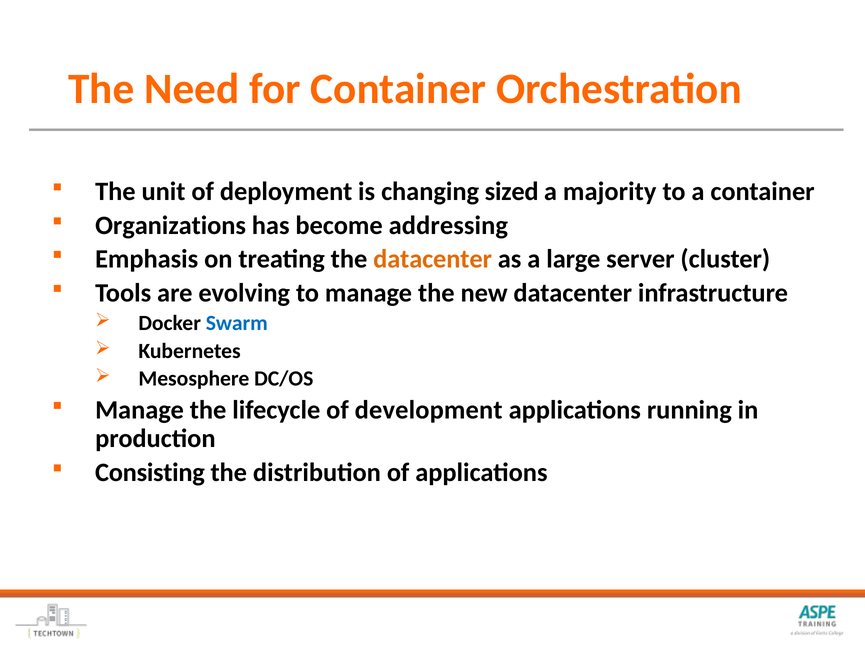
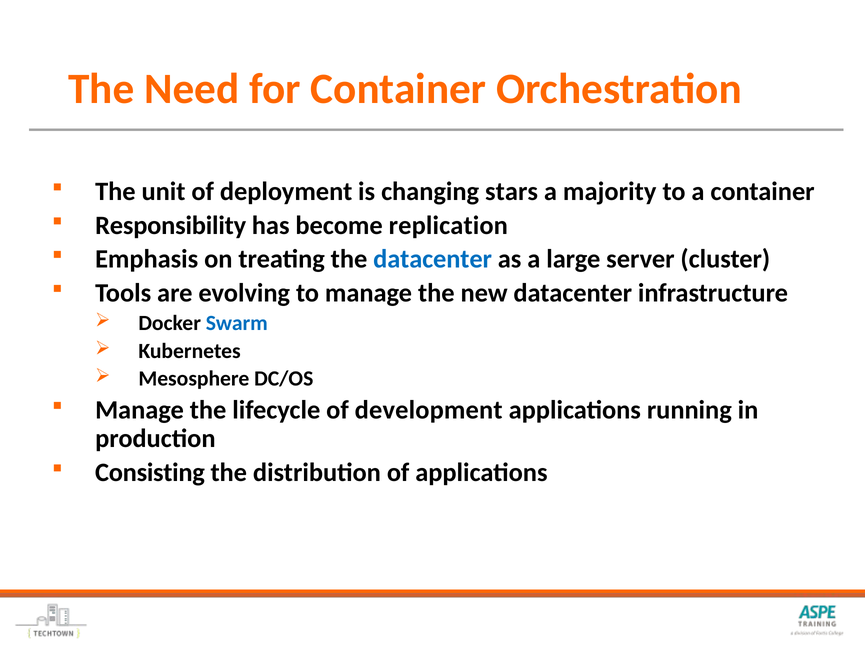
sized: sized -> stars (512, 191)
Organizations: Organizations -> Responsibility (171, 225)
addressing: addressing -> replication (448, 225)
datacenter colour: orange -> blue (433, 259)
